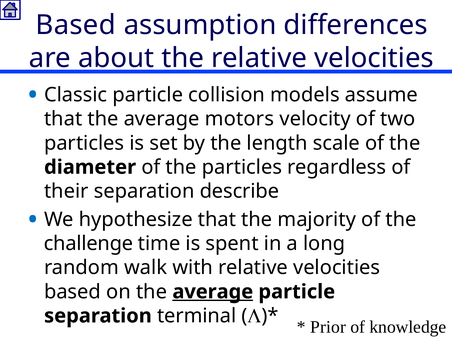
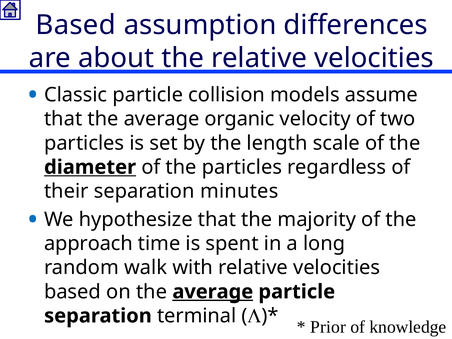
motors: motors -> organic (240, 119)
diameter underline: none -> present (90, 167)
describe: describe -> minutes (239, 191)
challenge: challenge -> approach (88, 244)
